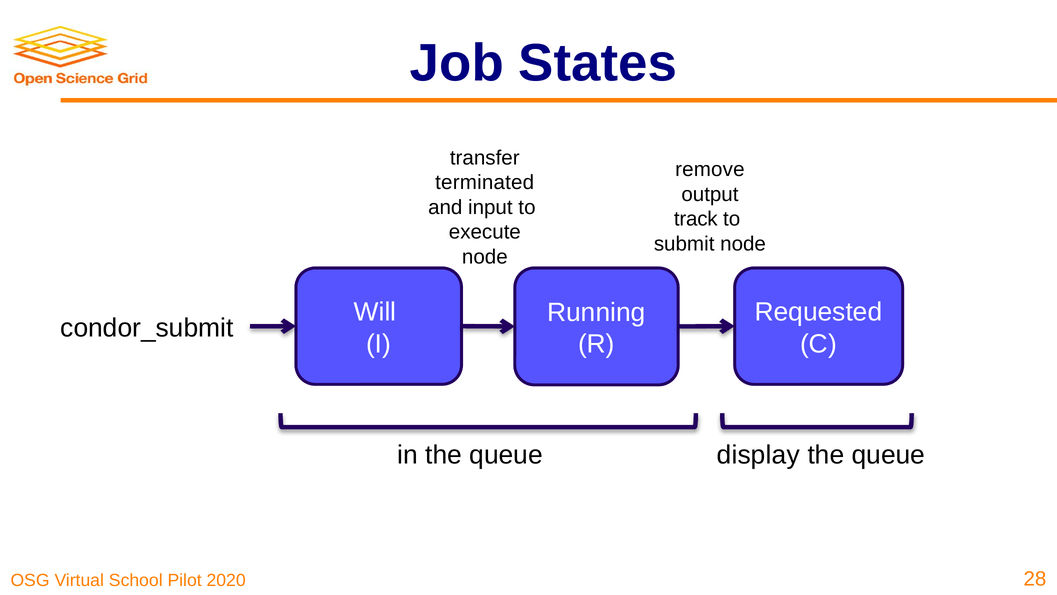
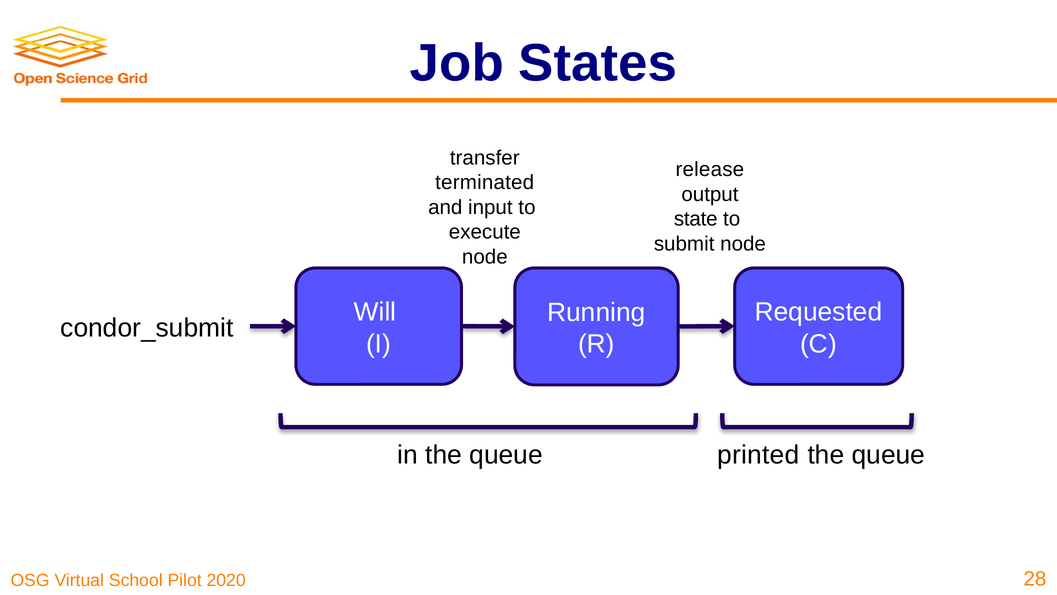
remove: remove -> release (710, 170)
track: track -> state (696, 219)
display: display -> printed (758, 455)
